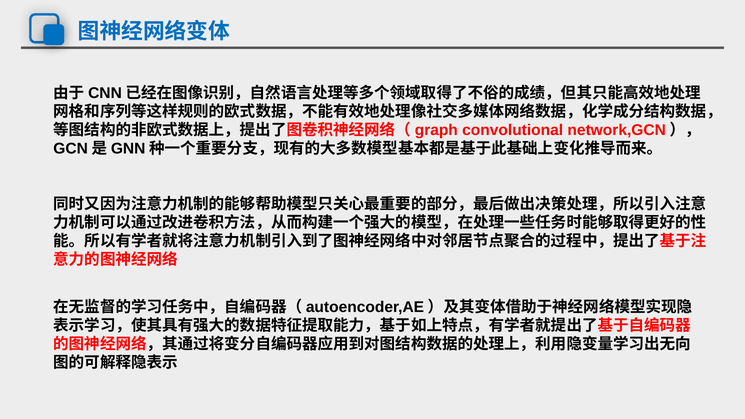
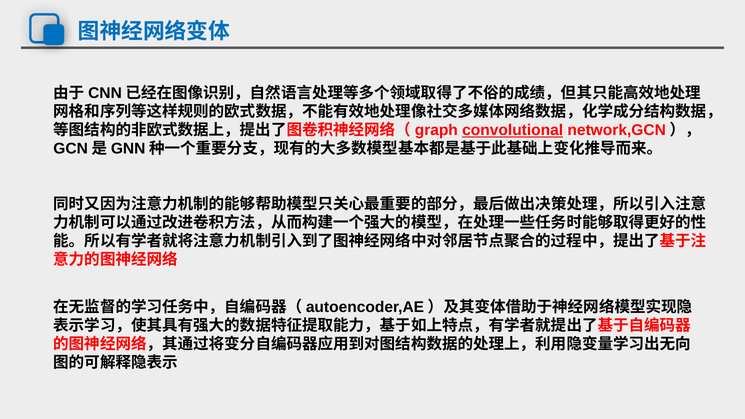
convolutional underline: none -> present (513, 130)
